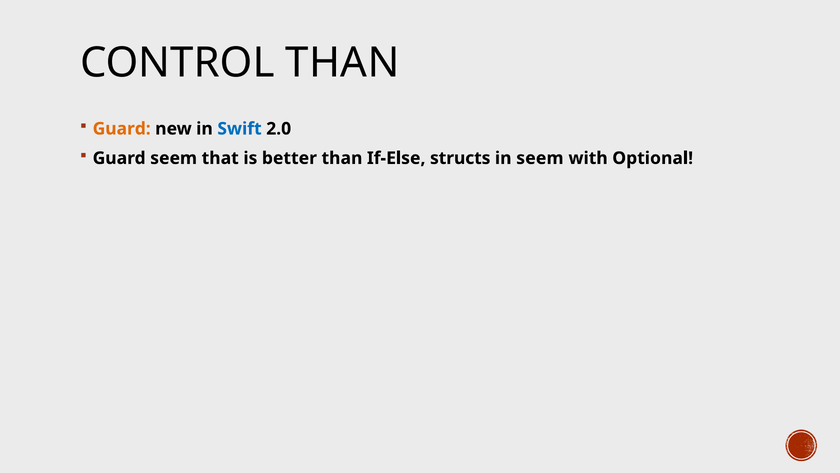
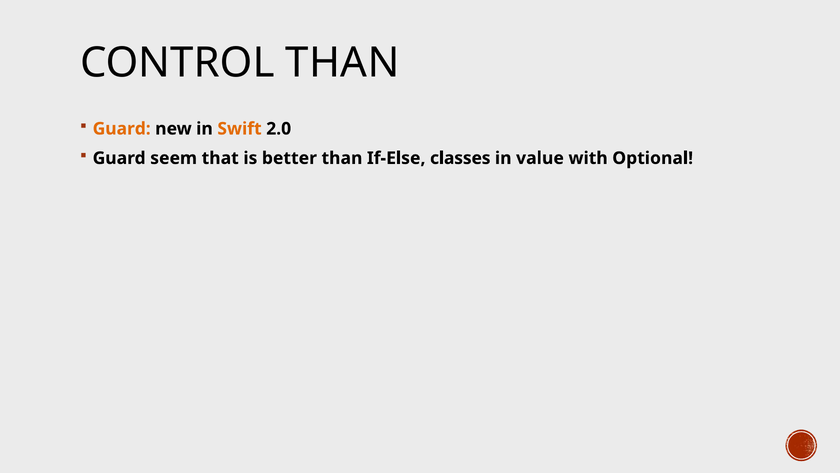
Swift colour: blue -> orange (239, 129)
structs: structs -> classes (460, 158)
in seem: seem -> value (540, 158)
